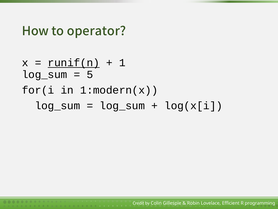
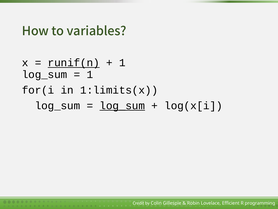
operator: operator -> variables (97, 31)
5: 5 -> 1 (90, 74)
1:modern(x: 1:modern(x -> 1:limits(x (119, 90)
log_sum underline: none -> present (122, 105)
